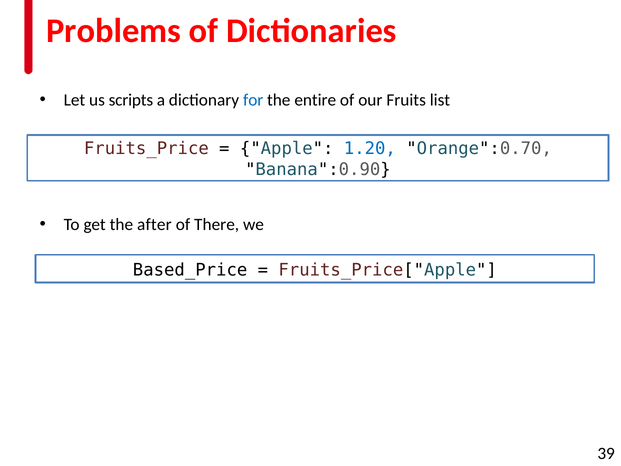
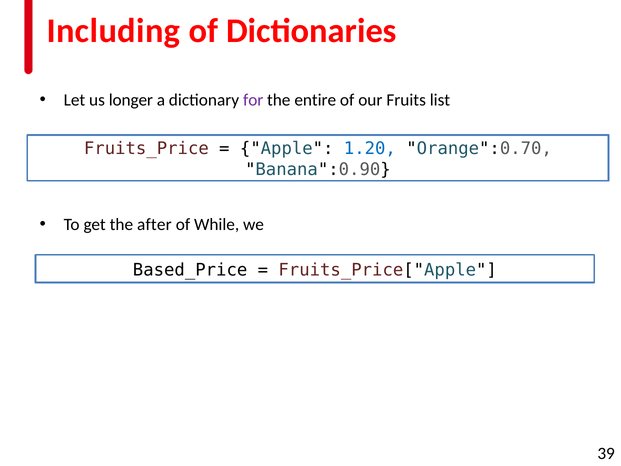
Problems: Problems -> Including (113, 31)
scripts: scripts -> longer (131, 100)
for colour: blue -> purple (253, 100)
There: There -> While (217, 224)
